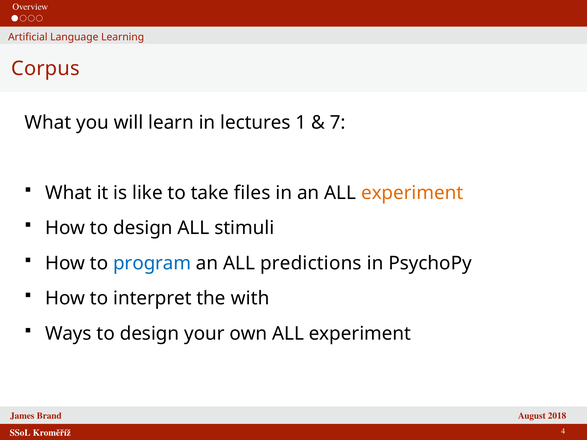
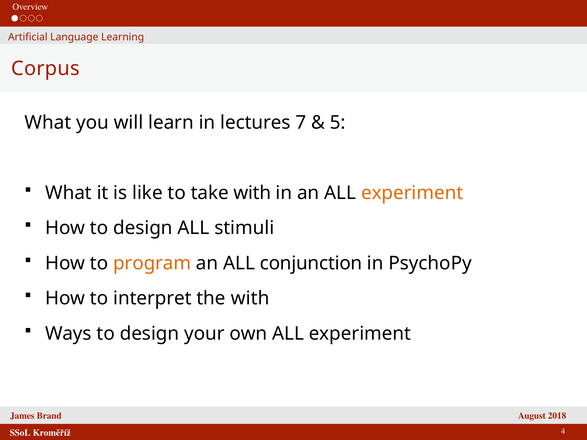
1: 1 -> 7 (301, 123)
7: 7 -> 5 (338, 123)
take files: files -> with (252, 193)
program colour: blue -> orange (152, 263)
predictions: predictions -> conjunction (311, 263)
